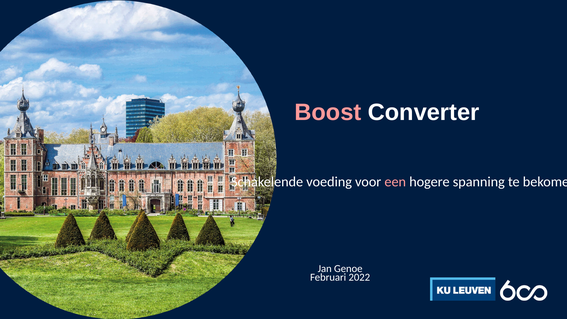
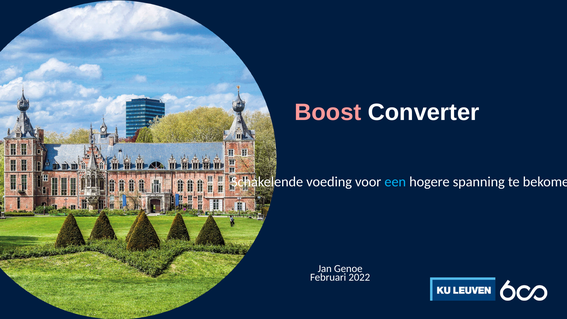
een colour: pink -> light blue (395, 182)
